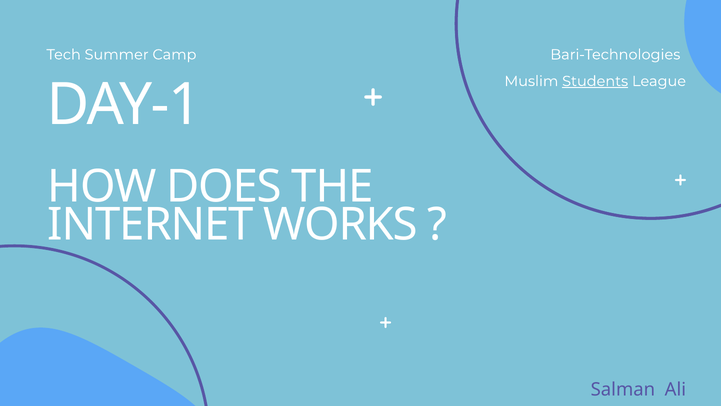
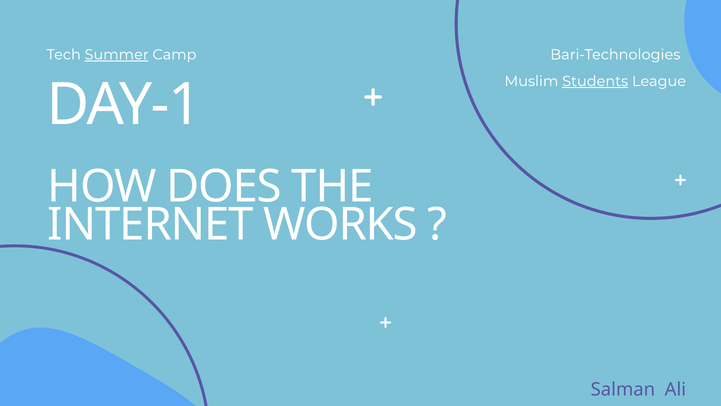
Summer underline: none -> present (117, 55)
